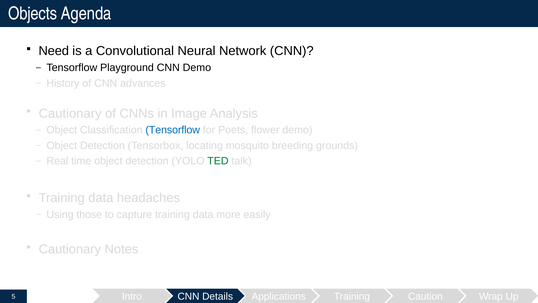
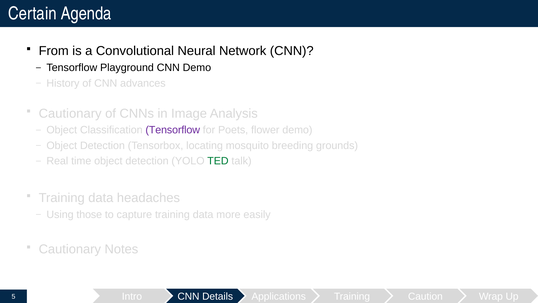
Objects: Objects -> Certain (32, 13)
Need: Need -> From (54, 51)
Tensorflow colour: blue -> purple (173, 130)
